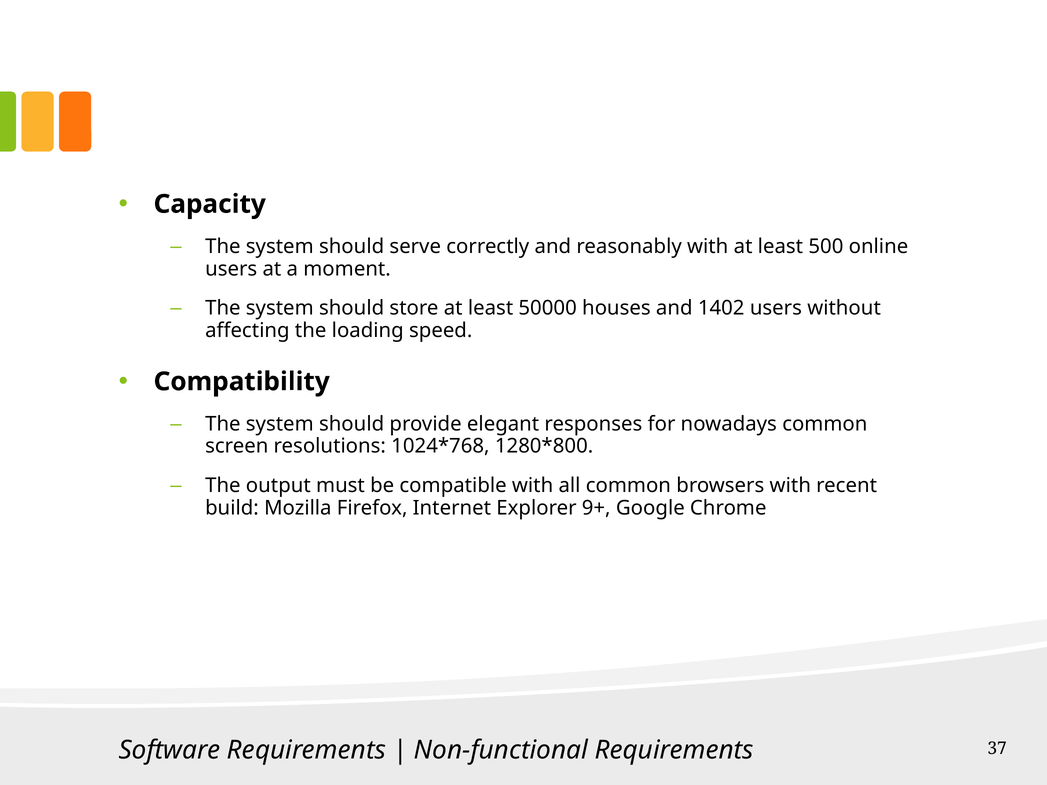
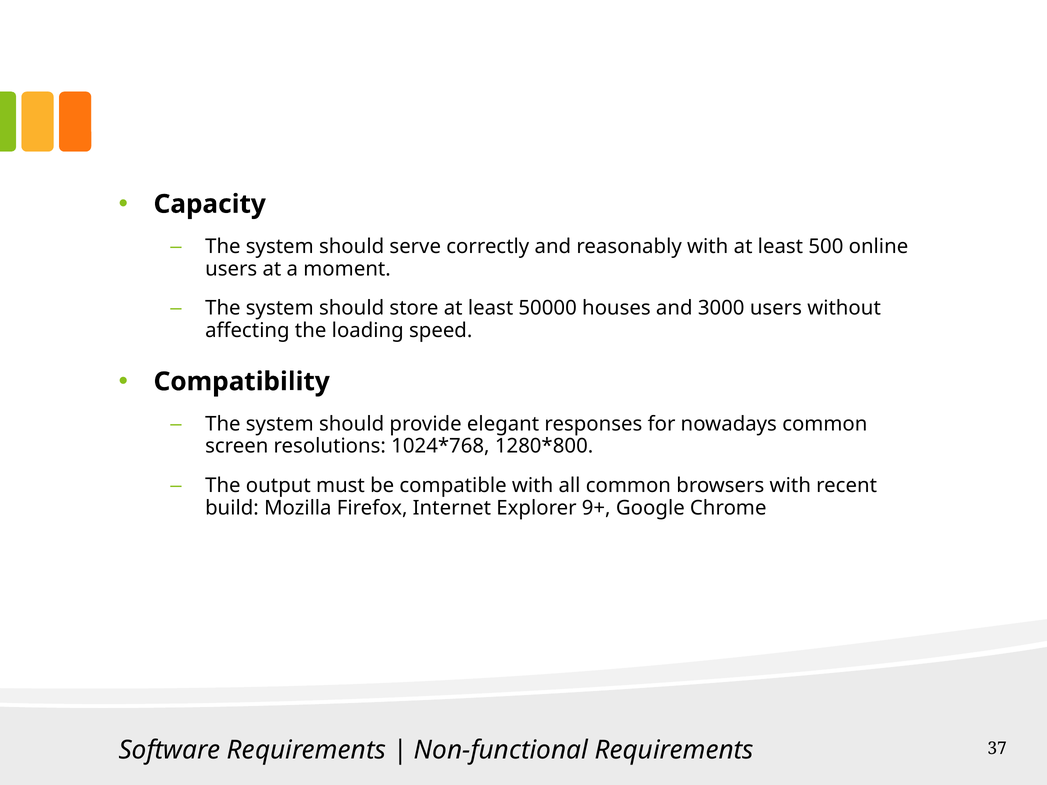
1402: 1402 -> 3000 (721, 308)
